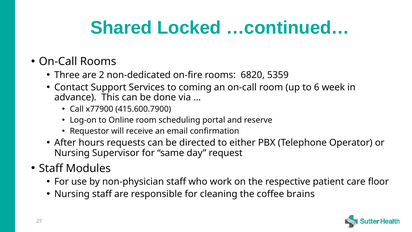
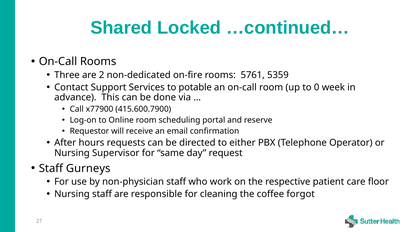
6820: 6820 -> 5761 (253, 75)
coming: coming -> potable (195, 87)
6: 6 -> 0 (317, 87)
Modules: Modules -> Gurneys (88, 168)
brains: brains -> forgot (301, 194)
